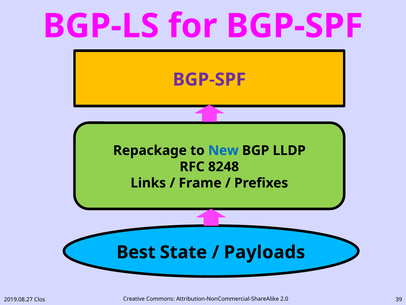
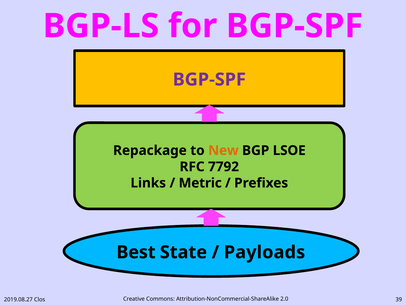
New colour: blue -> orange (223, 150)
LLDP: LLDP -> LSOE (289, 150)
8248: 8248 -> 7792 (224, 166)
Frame: Frame -> Metric (200, 183)
